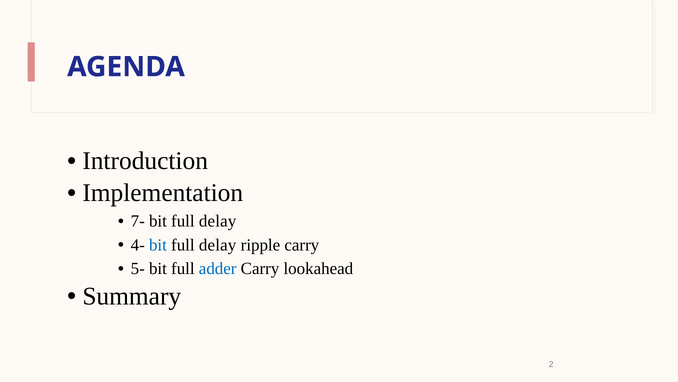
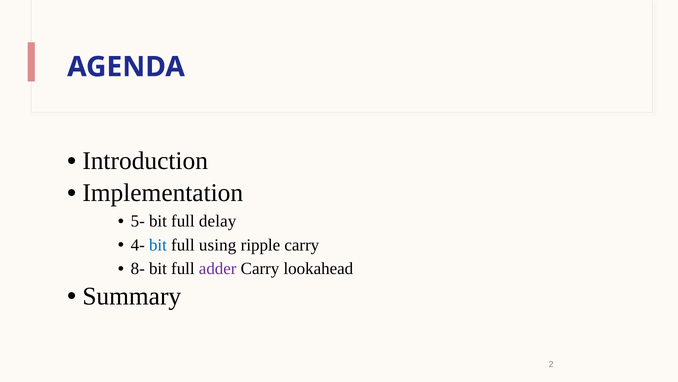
7-: 7- -> 5- (138, 221)
delay: delay -> using (218, 245)
5-: 5- -> 8- (138, 268)
adder colour: blue -> purple (218, 268)
